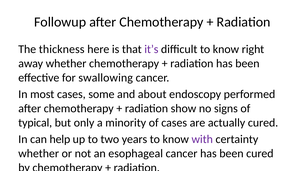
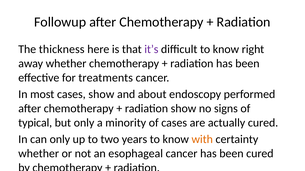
swallowing: swallowing -> treatments (106, 78)
cases some: some -> show (101, 95)
can help: help -> only (60, 140)
with colour: purple -> orange (202, 140)
